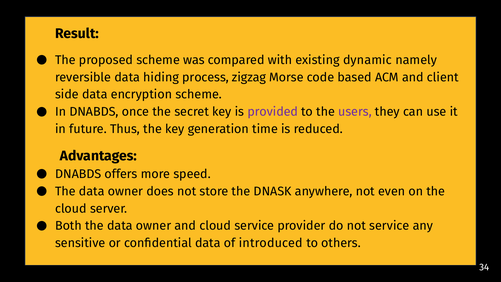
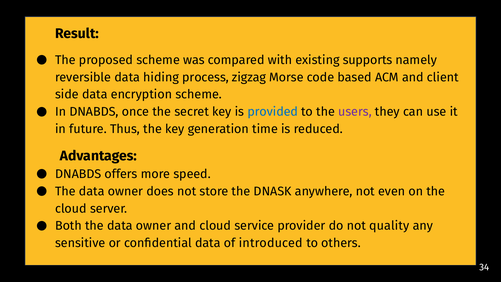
dynamic: dynamic -> supports (368, 60)
provided colour: purple -> blue (273, 112)
not service: service -> quality (389, 226)
